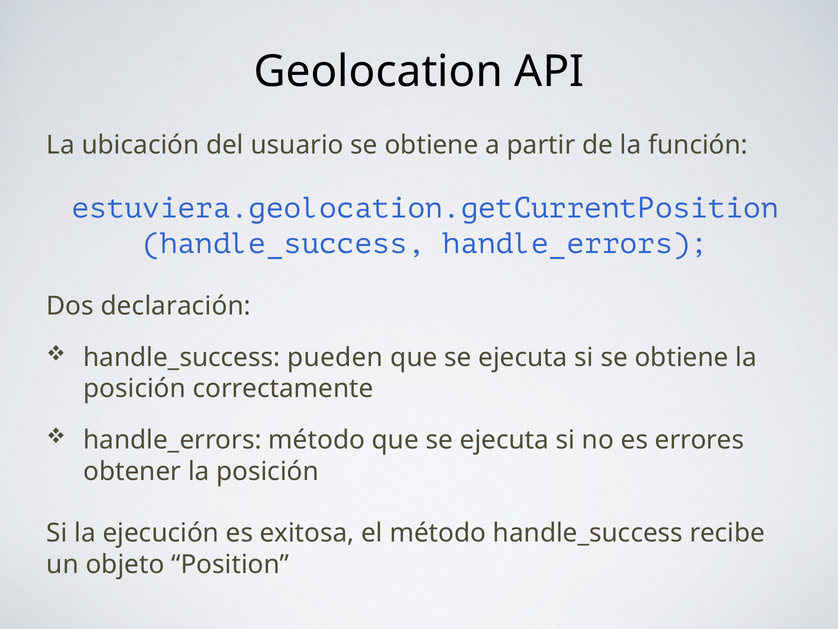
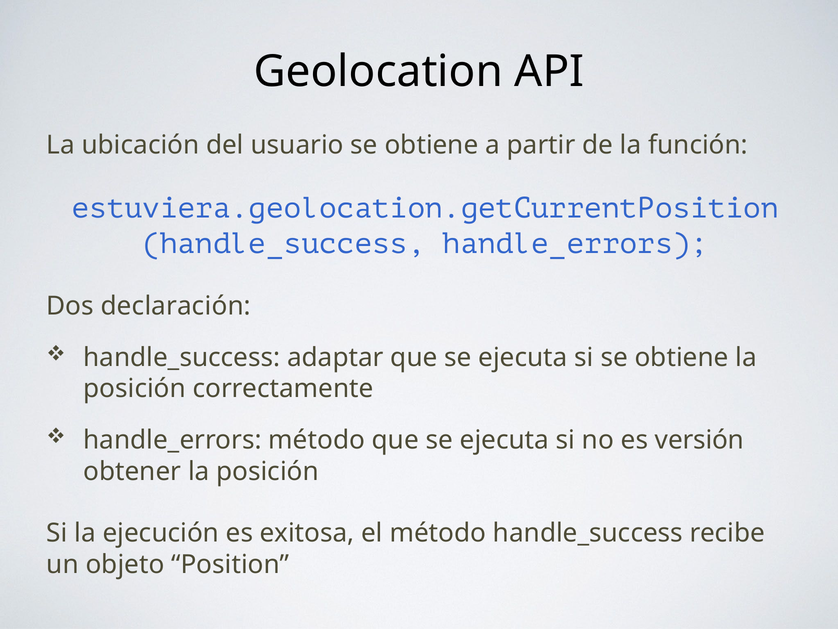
pueden: pueden -> adaptar (335, 357)
errores: errores -> versión (700, 440)
